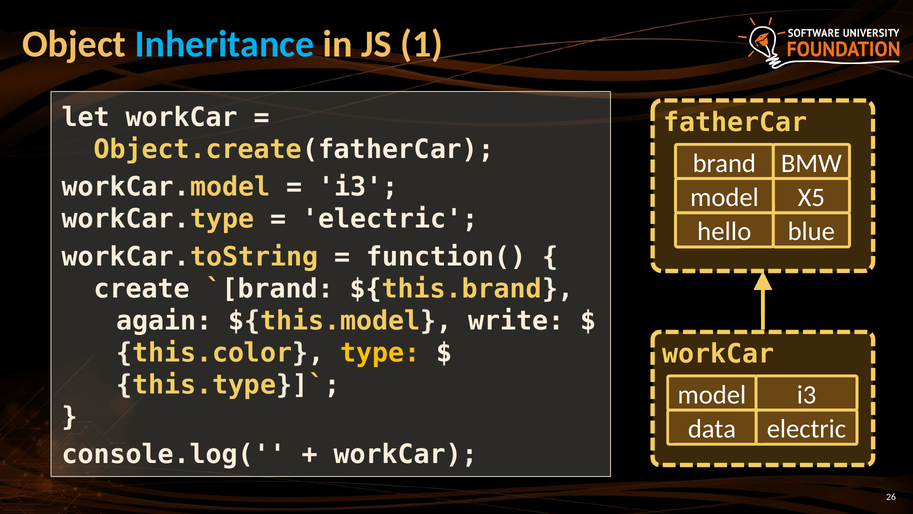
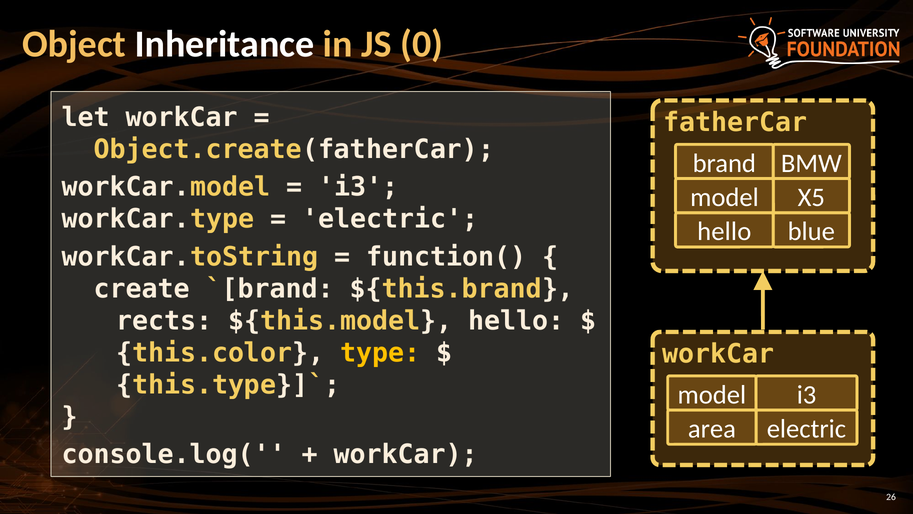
Inheritance colour: light blue -> white (225, 44)
1: 1 -> 0 (422, 44)
again: again -> rects (164, 321)
${this.model write: write -> hello (516, 321)
data: data -> area (712, 429)
